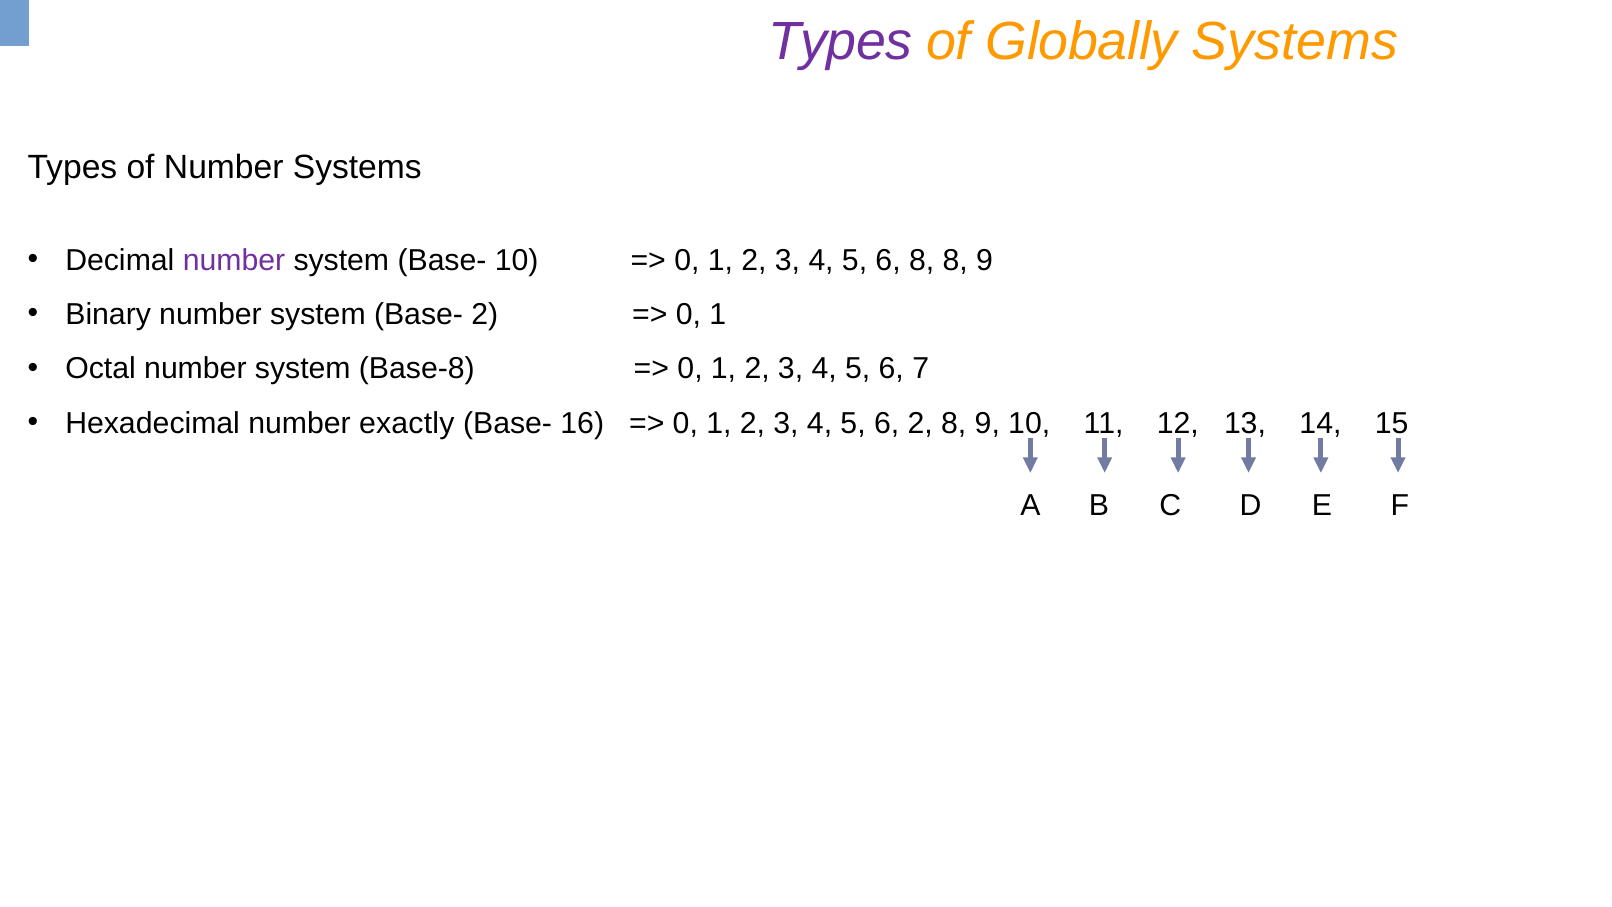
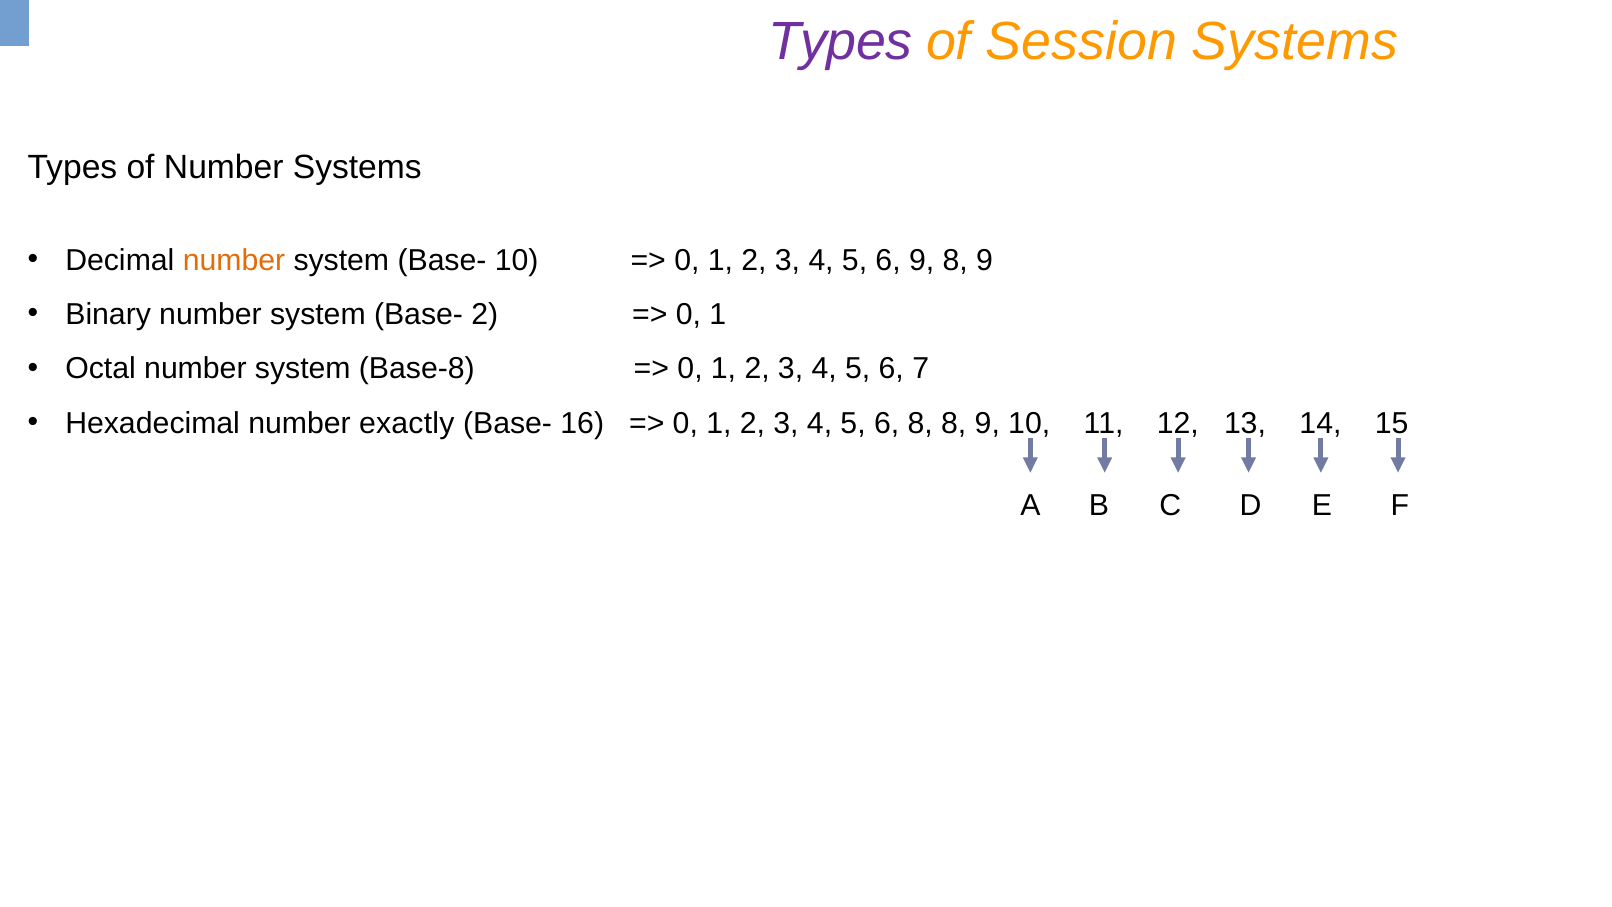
Globally: Globally -> Session (1081, 42)
number colour: purple -> orange (234, 260)
6 8: 8 -> 9 (922, 260)
6 2: 2 -> 8 (920, 423)
